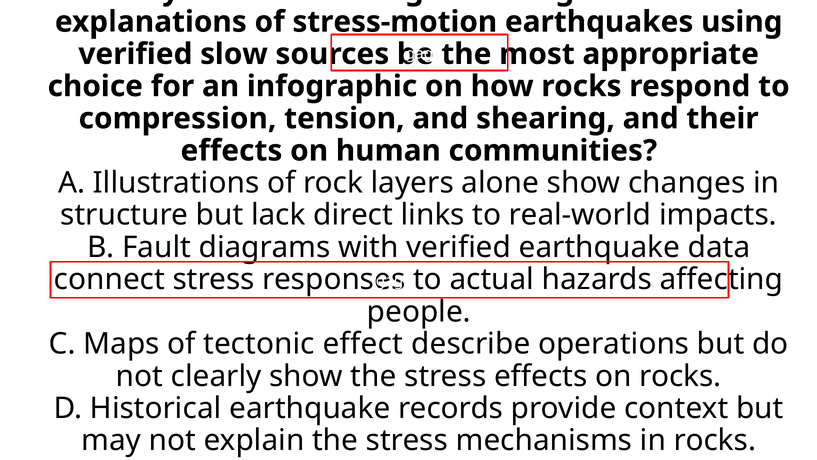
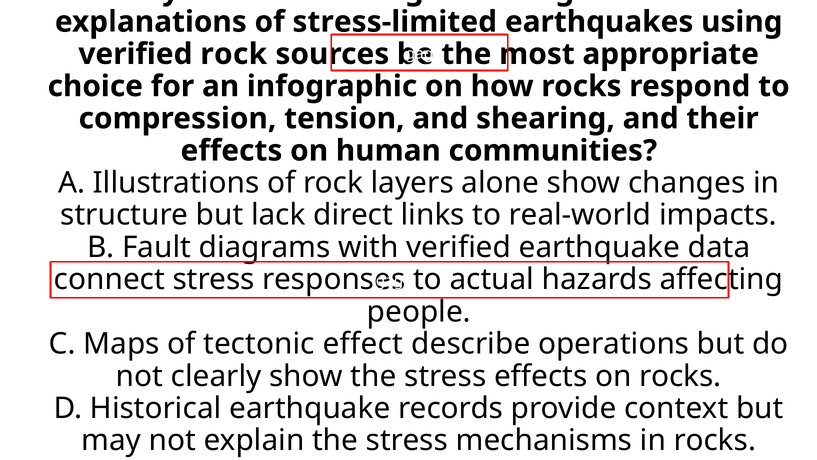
stress-motion: stress-motion -> stress-limited (395, 22)
verified slow: slow -> rock (234, 54)
